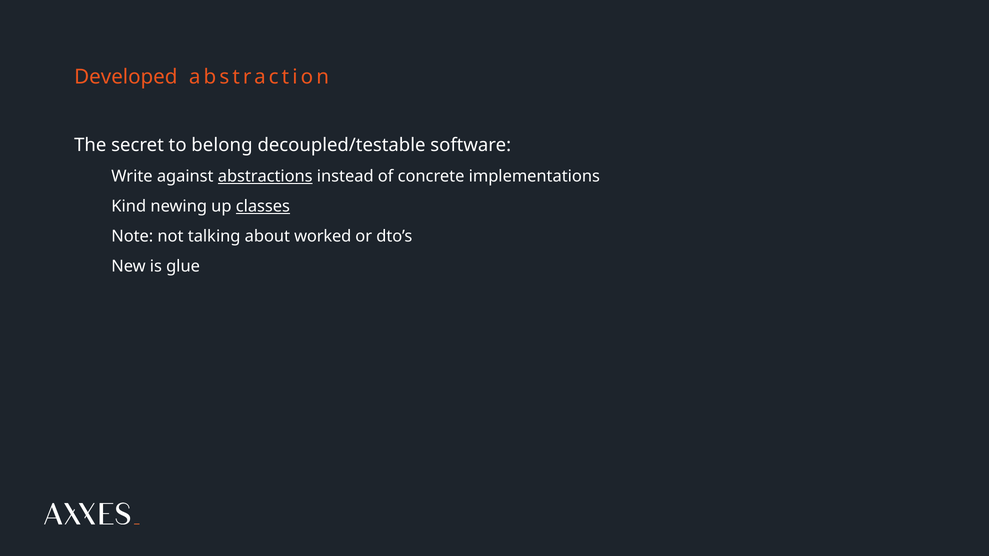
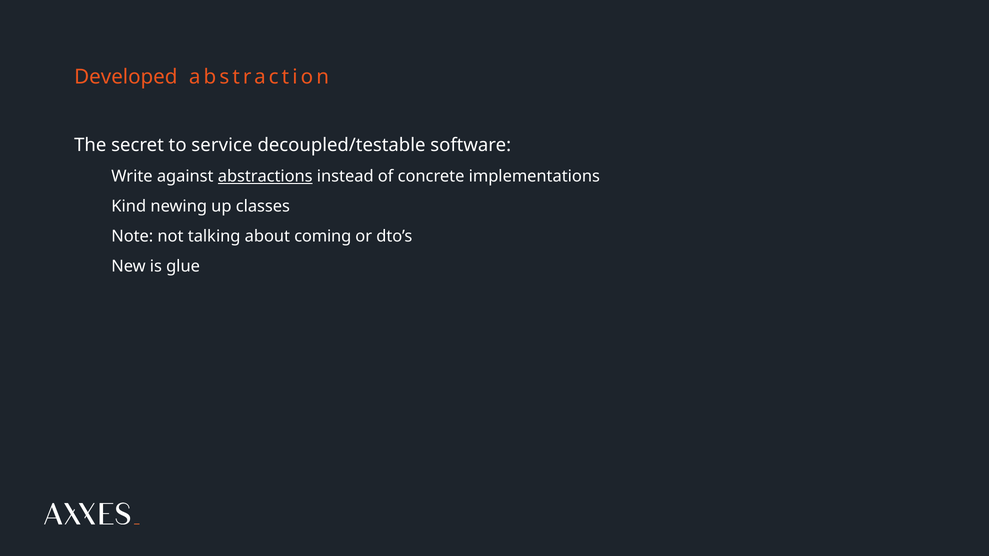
belong: belong -> service (222, 145)
classes underline: present -> none (263, 206)
worked: worked -> coming (323, 236)
